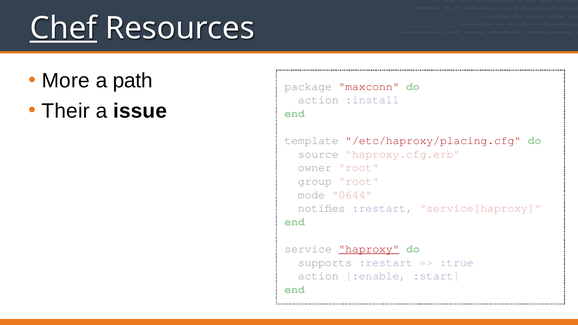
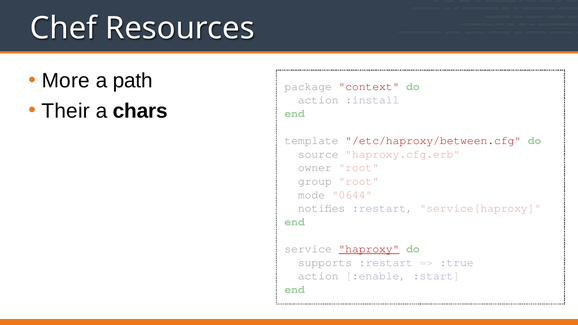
Chef underline: present -> none (63, 28)
maxconn: maxconn -> context (369, 86)
issue: issue -> chars (140, 111)
/etc/haproxy/placing.cfg: /etc/haproxy/placing.cfg -> /etc/haproxy/between.cfg (433, 141)
